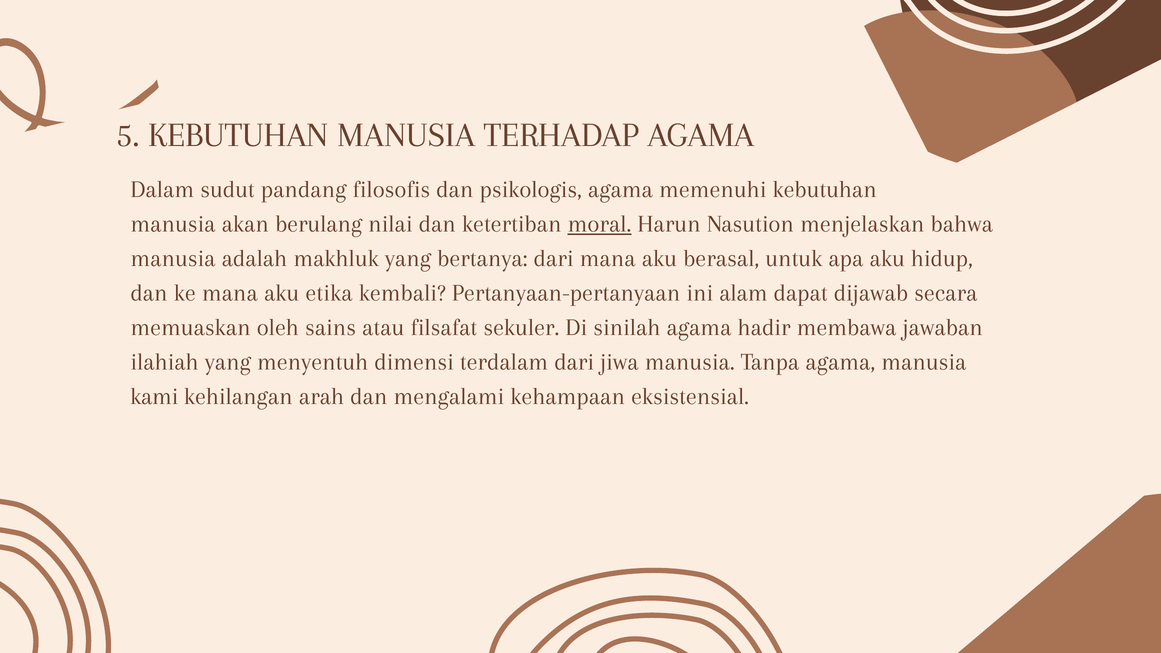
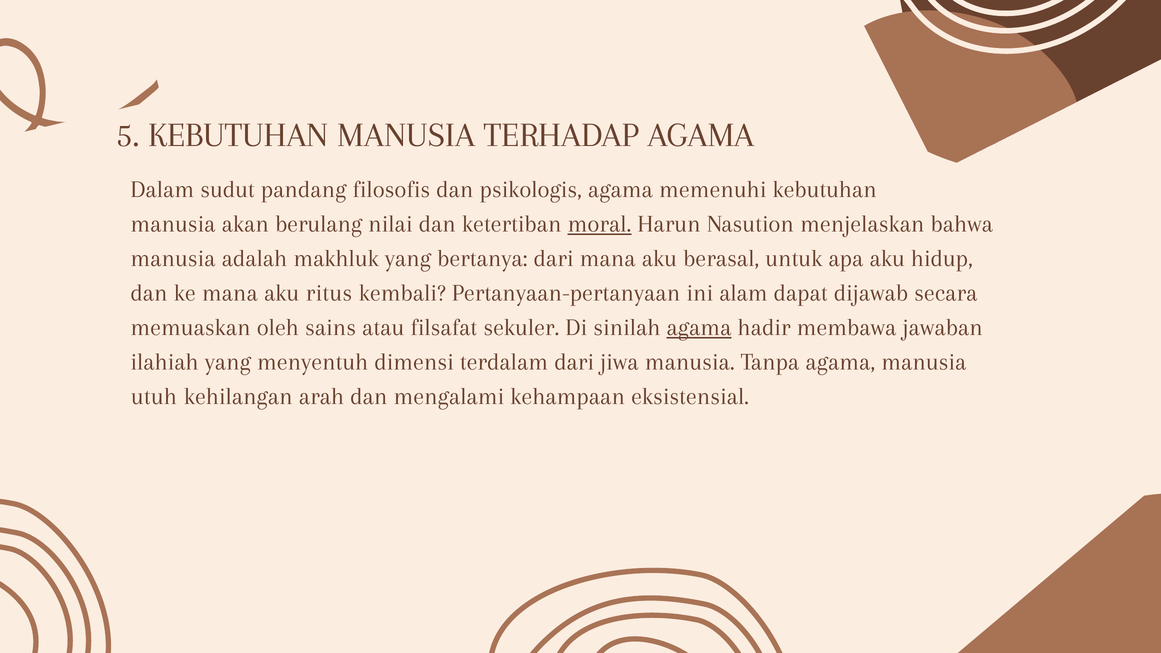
etika: etika -> ritus (329, 293)
agama underline: none -> present (699, 327)
kami: kami -> utuh (154, 396)
